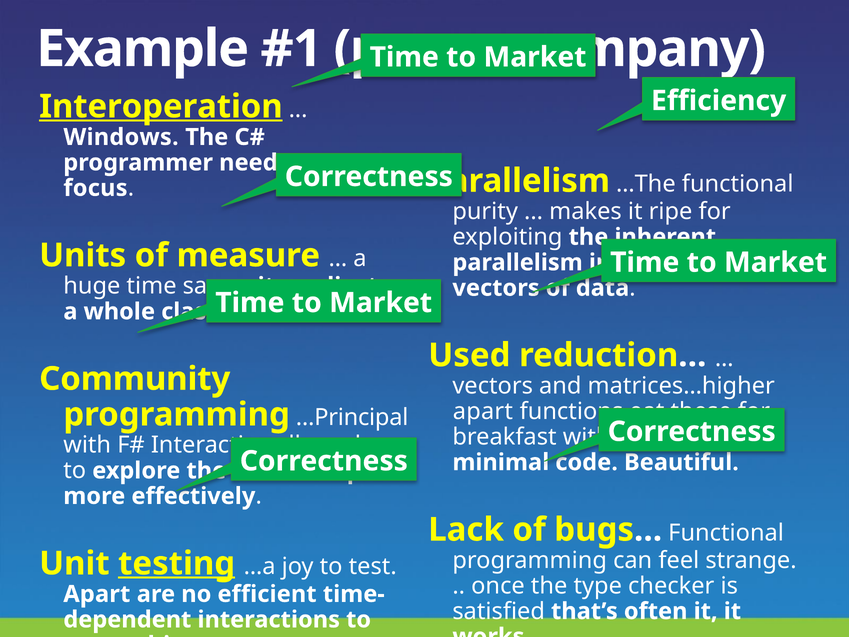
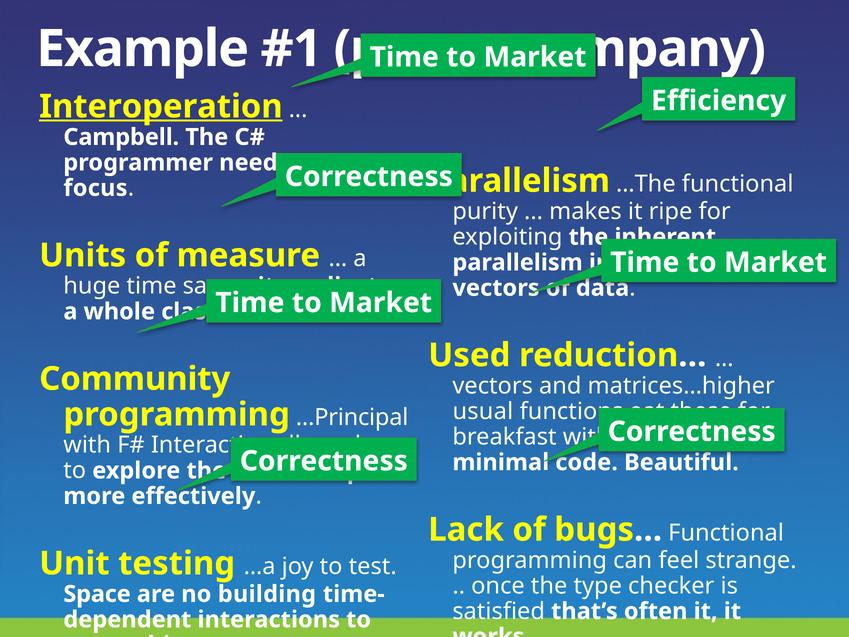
Windows: Windows -> Campbell (121, 137)
apart: apart -> usual (483, 411)
testing underline: present -> none (177, 563)
Apart: Apart -> Space (97, 594)
efficient: efficient -> building (267, 594)
